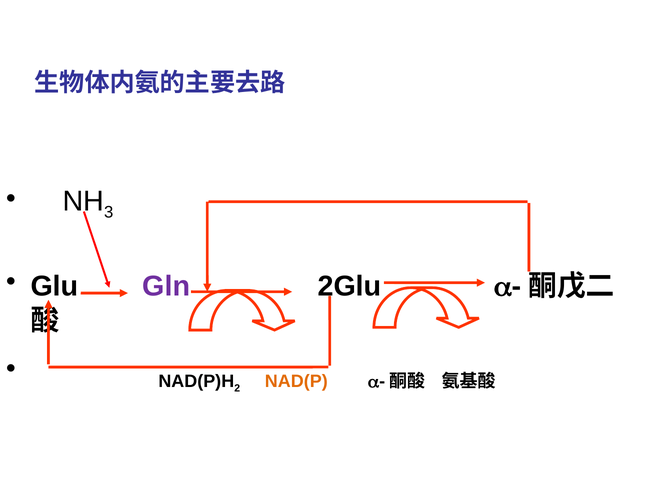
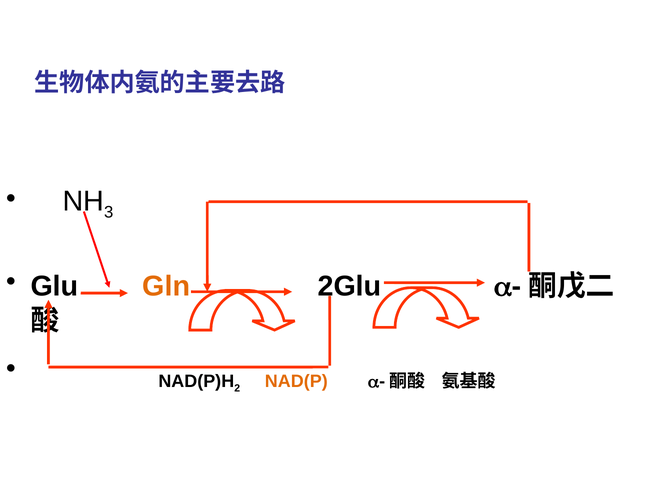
Gln colour: purple -> orange (166, 286)
